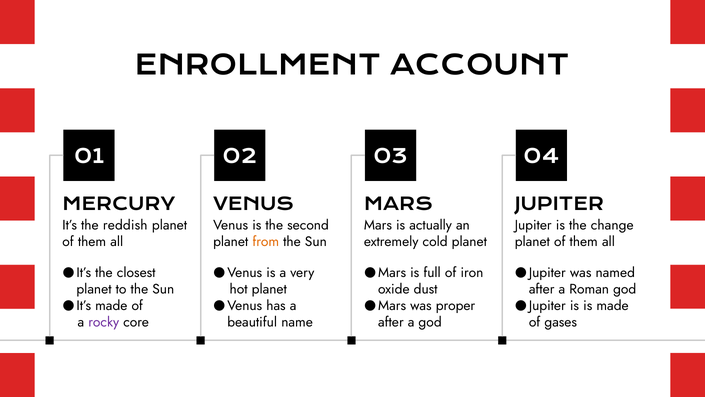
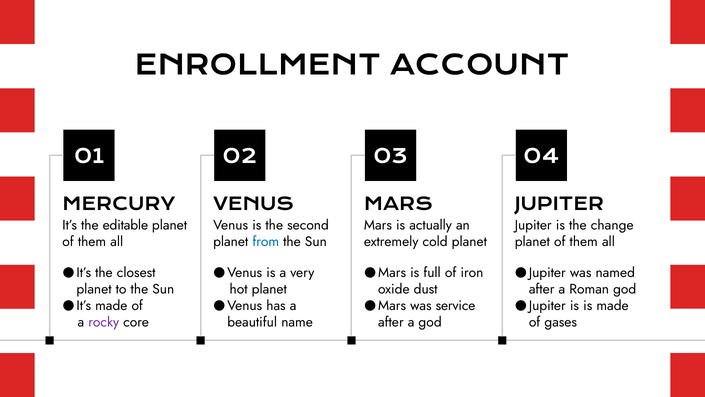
reddish: reddish -> editable (125, 225)
from colour: orange -> blue (266, 242)
proper: proper -> service (456, 305)
